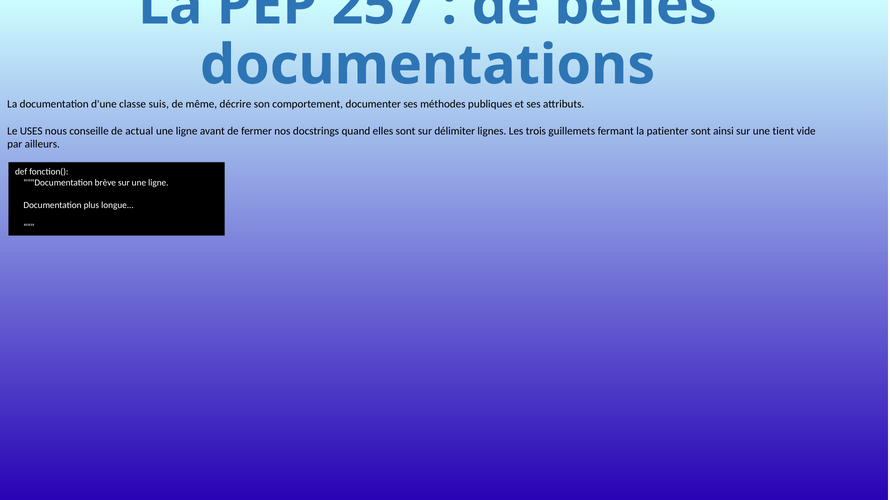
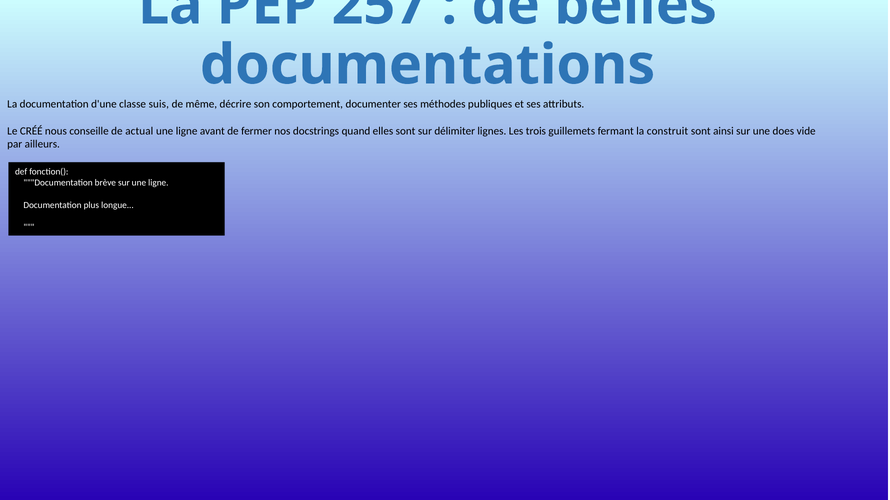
USES: USES -> CRÉÉ (31, 131)
patienter: patienter -> construit (667, 131)
tient: tient -> does (783, 131)
